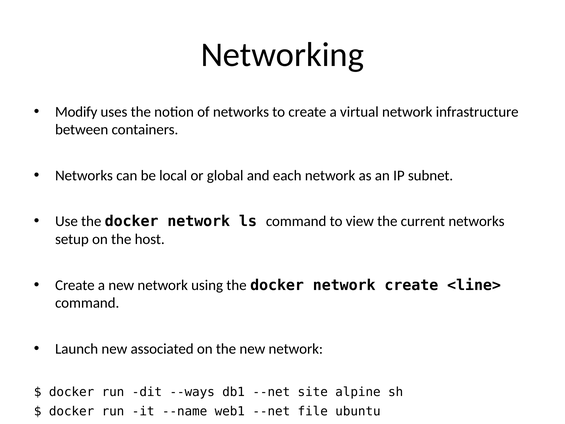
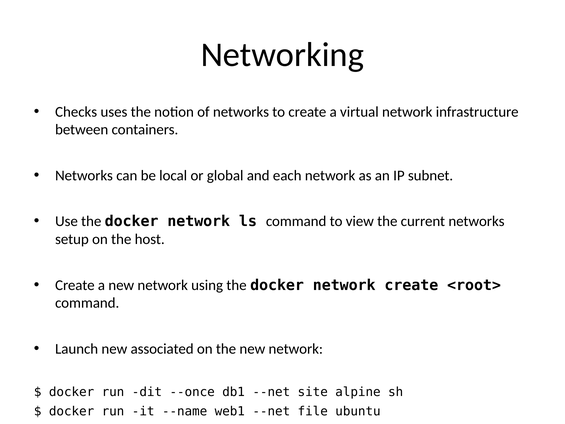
Modify: Modify -> Checks (76, 112)
<line>: <line> -> <root> (474, 285)
--ways: --ways -> --once (192, 392)
